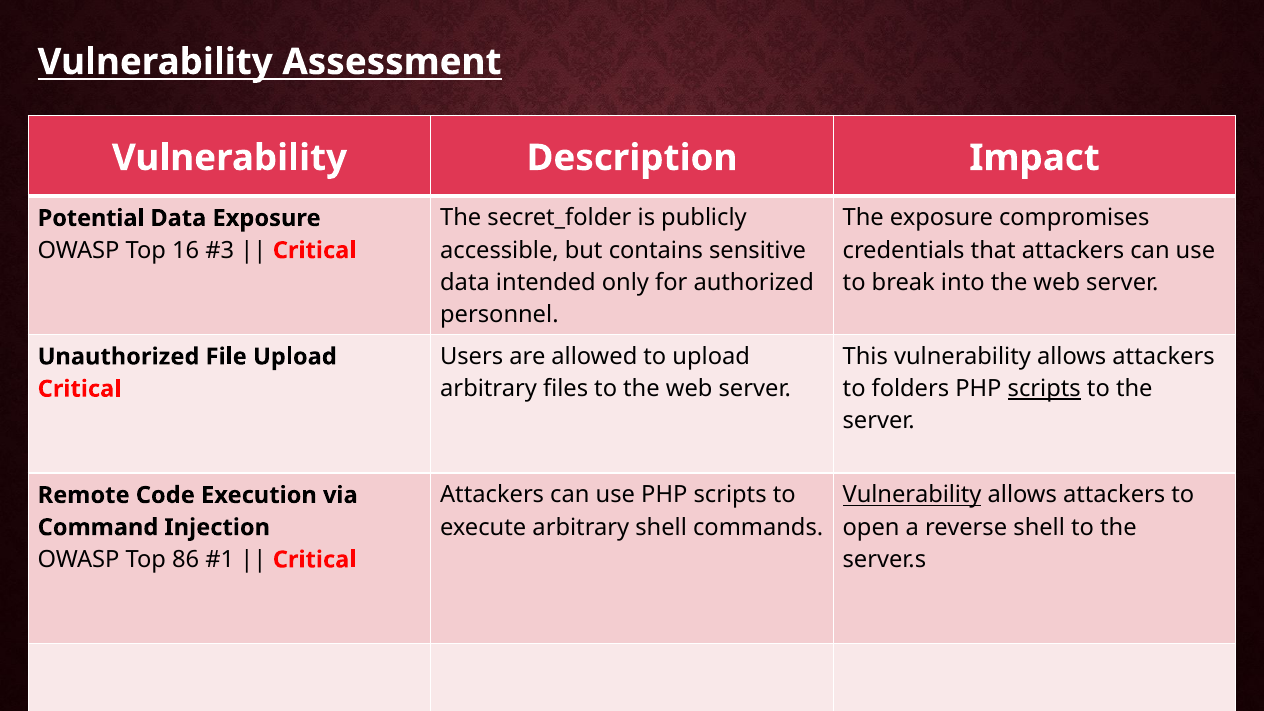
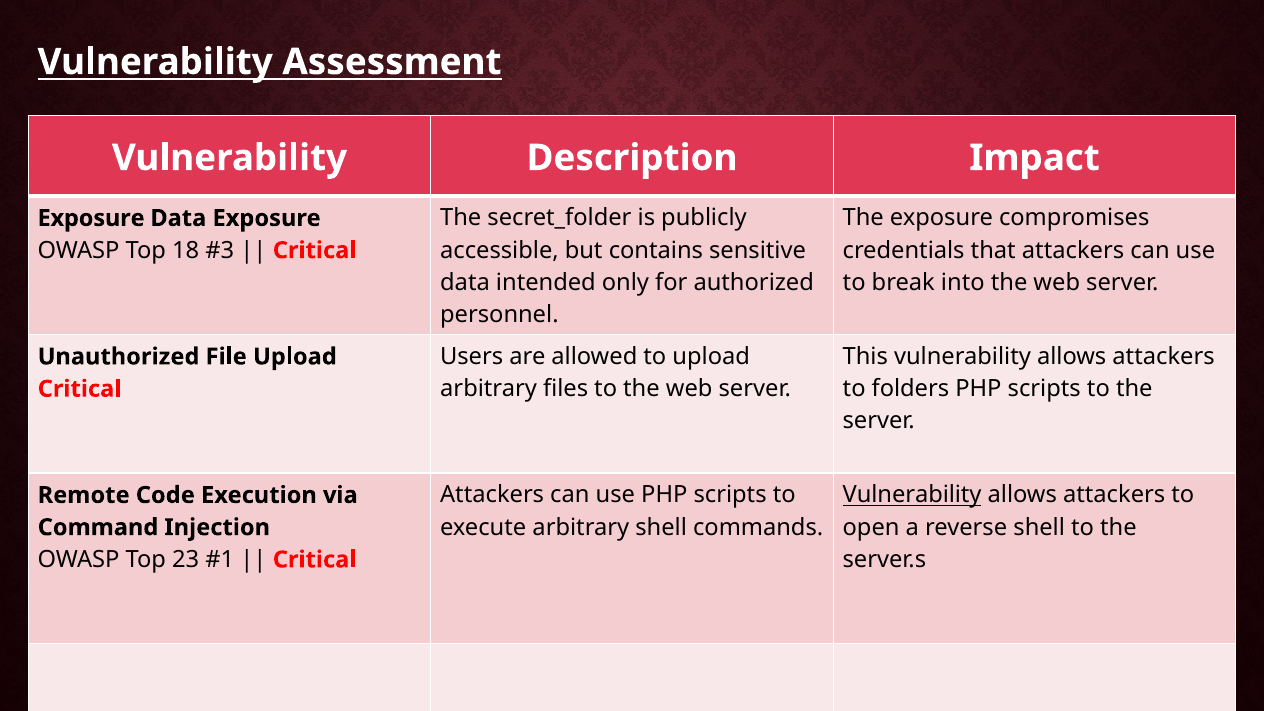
Potential: Potential -> Exposure (91, 218)
16: 16 -> 18 (186, 250)
scripts underline: present -> none (1044, 389)
86: 86 -> 23 (186, 560)
